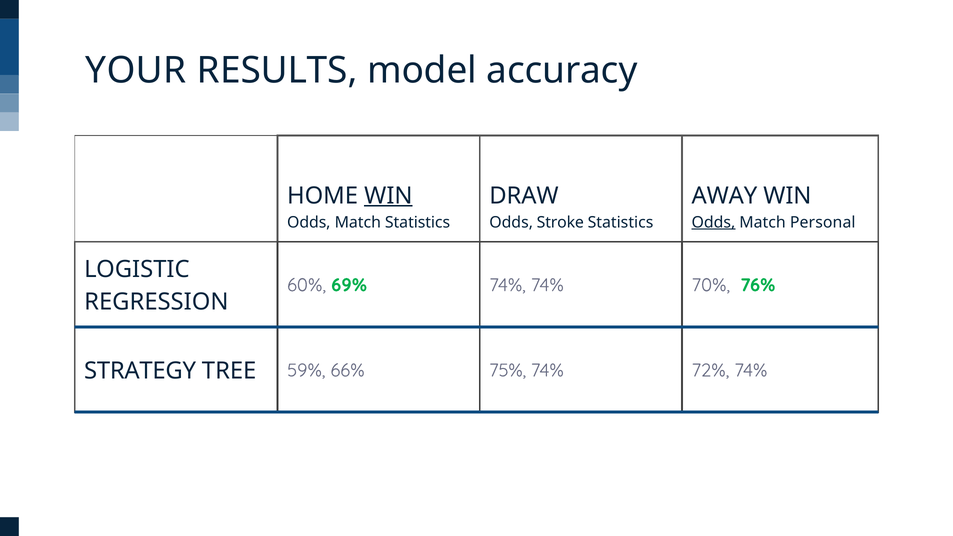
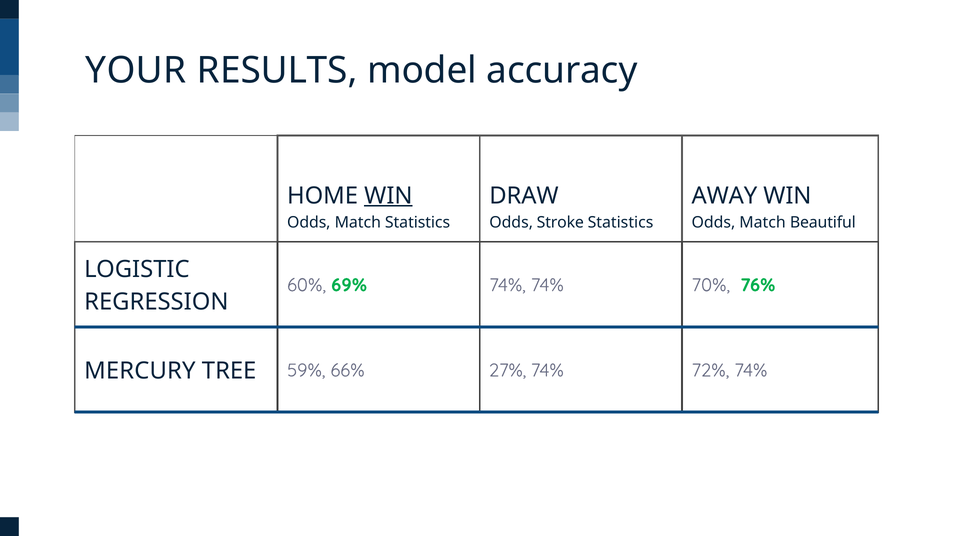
Odds underline: present -> none (713, 222)
Personal: Personal -> Beautiful (823, 222)
STRATEGY: STRATEGY -> MERCURY (140, 371)
75%: 75% -> 27% (508, 370)
